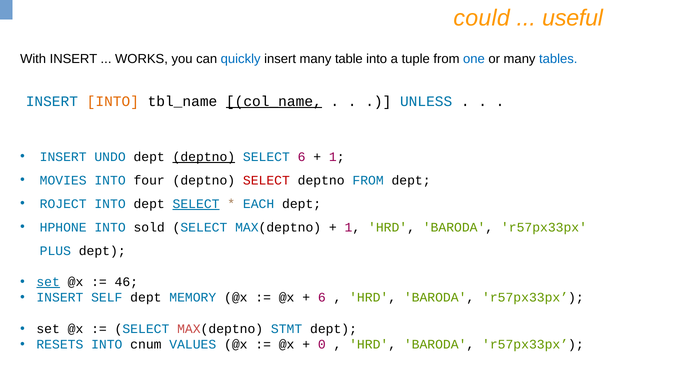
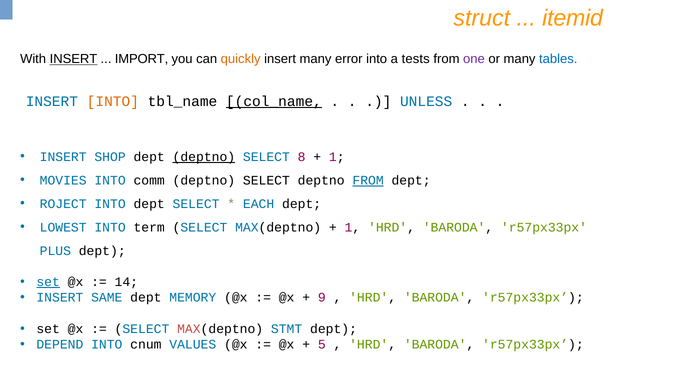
could: could -> struct (482, 18)
useful: useful -> itemid (573, 18)
INSERT underline: none -> present (74, 59)
WORKS: WORKS -> IMPORT (142, 59)
quickly colour: blue -> orange (241, 59)
table: table -> error (349, 59)
tuple: tuple -> tests (416, 59)
one colour: blue -> purple (474, 59)
UNDO: UNDO -> SHOP (110, 157)
SELECT 6: 6 -> 8 (302, 157)
four: four -> comm (149, 180)
SELECT colour: red -> black (266, 180)
FROM underline: none -> present (368, 180)
SELECT underline: present -> none (196, 204)
HPHONE: HPHONE -> LOWEST (63, 227)
sold: sold -> term (149, 227)
46: 46 -> 14 (126, 282)
SELF: SELF -> SAME (107, 298)
6: 6 -> 9 (322, 298)
RESETS: RESETS -> DEPEND (60, 344)
0: 0 -> 5 (322, 344)
